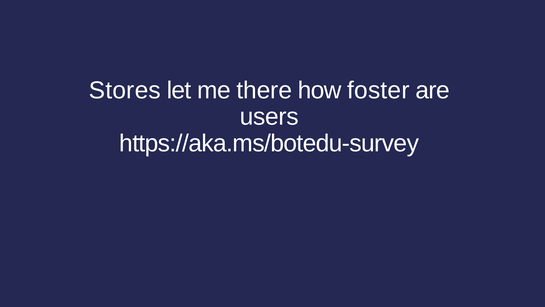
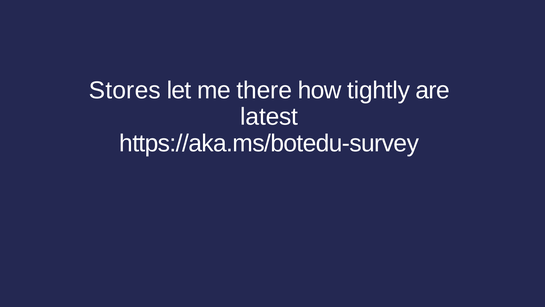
foster: foster -> tightly (379, 90)
users: users -> latest (269, 117)
